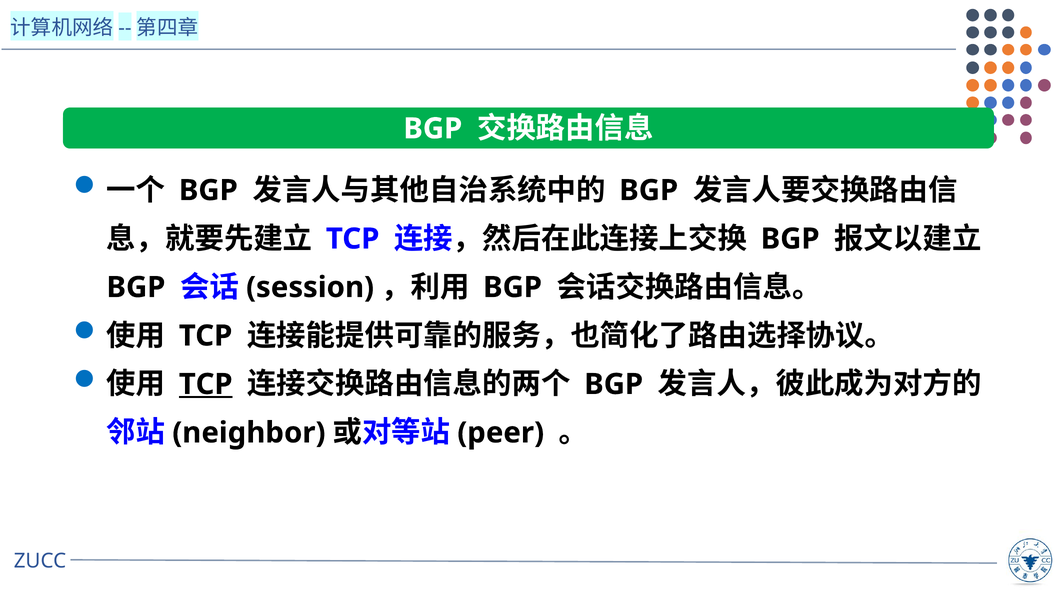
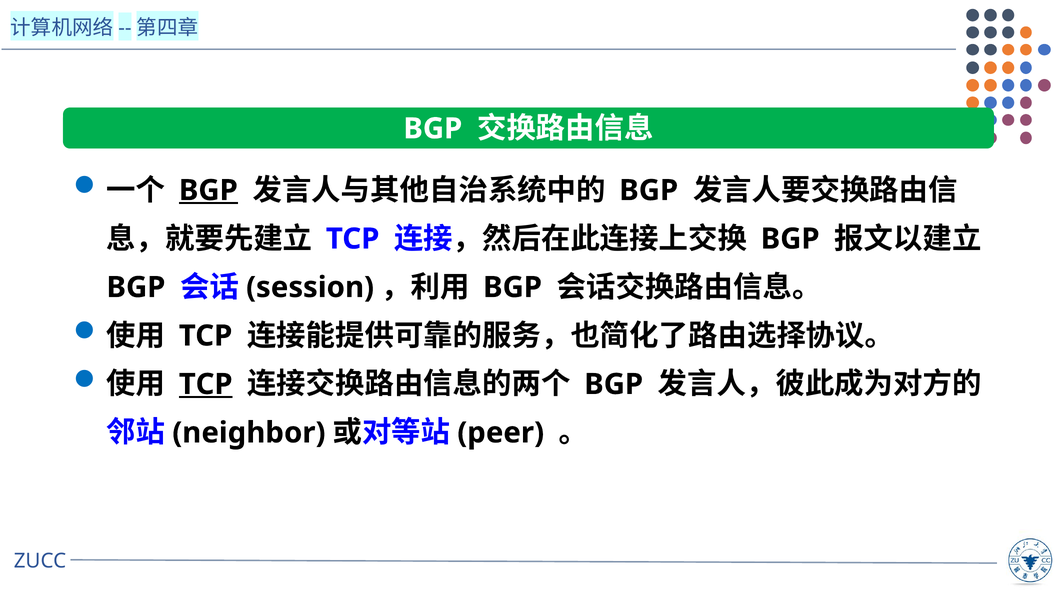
BGP underline: none -> present (208, 190)
